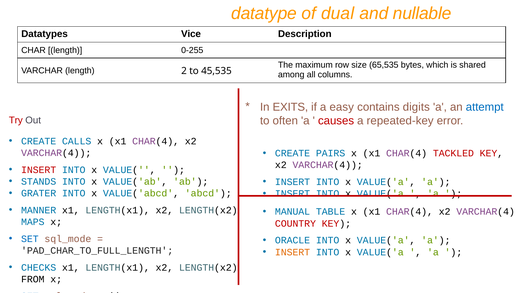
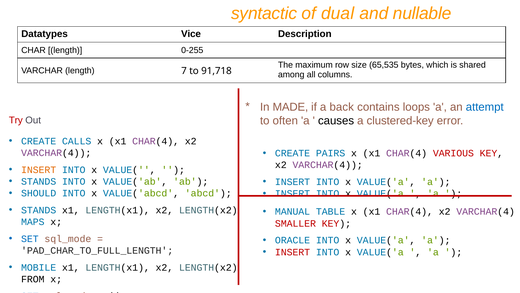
datatype: datatype -> syntactic (264, 14)
2: 2 -> 7 (184, 71)
45,535: 45,535 -> 91,718 (216, 71)
EXITS: EXITS -> MADE (290, 107)
easy: easy -> back (342, 107)
digits: digits -> loops (416, 107)
causes colour: red -> black (336, 121)
repeated-key: repeated-key -> clustered-key (400, 121)
TACKLED: TACKLED -> VARIOUS (453, 153)
INSERT colour: red -> orange (39, 170)
GRATER: GRATER -> SHOULD (39, 193)
MANNER: MANNER -> STANDS (39, 210)
COUNTRY: COUNTRY -> SMALLER (295, 223)
INSERT colour: orange -> red (293, 252)
CHECKS: CHECKS -> MOBILE (39, 267)
